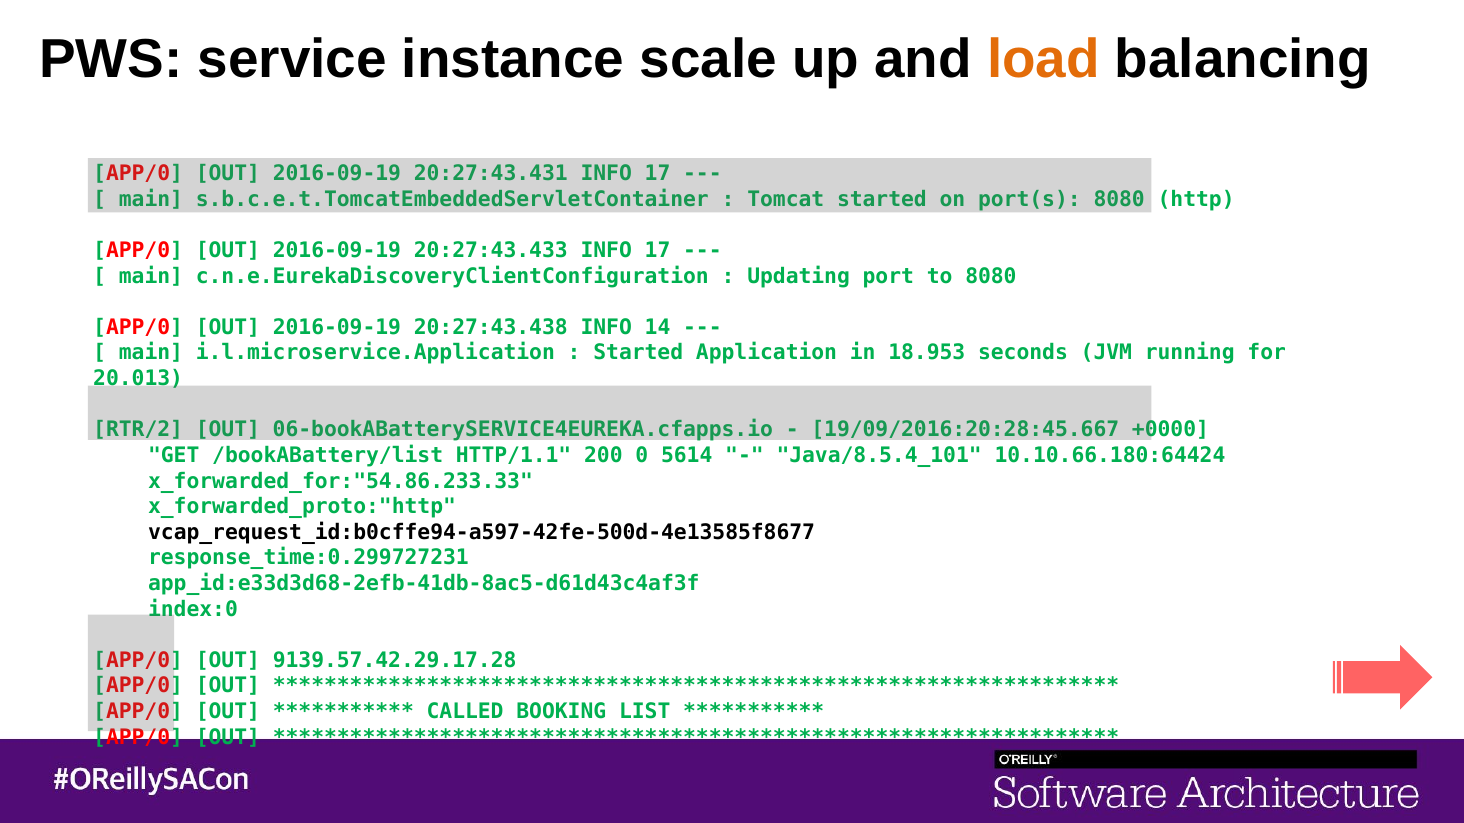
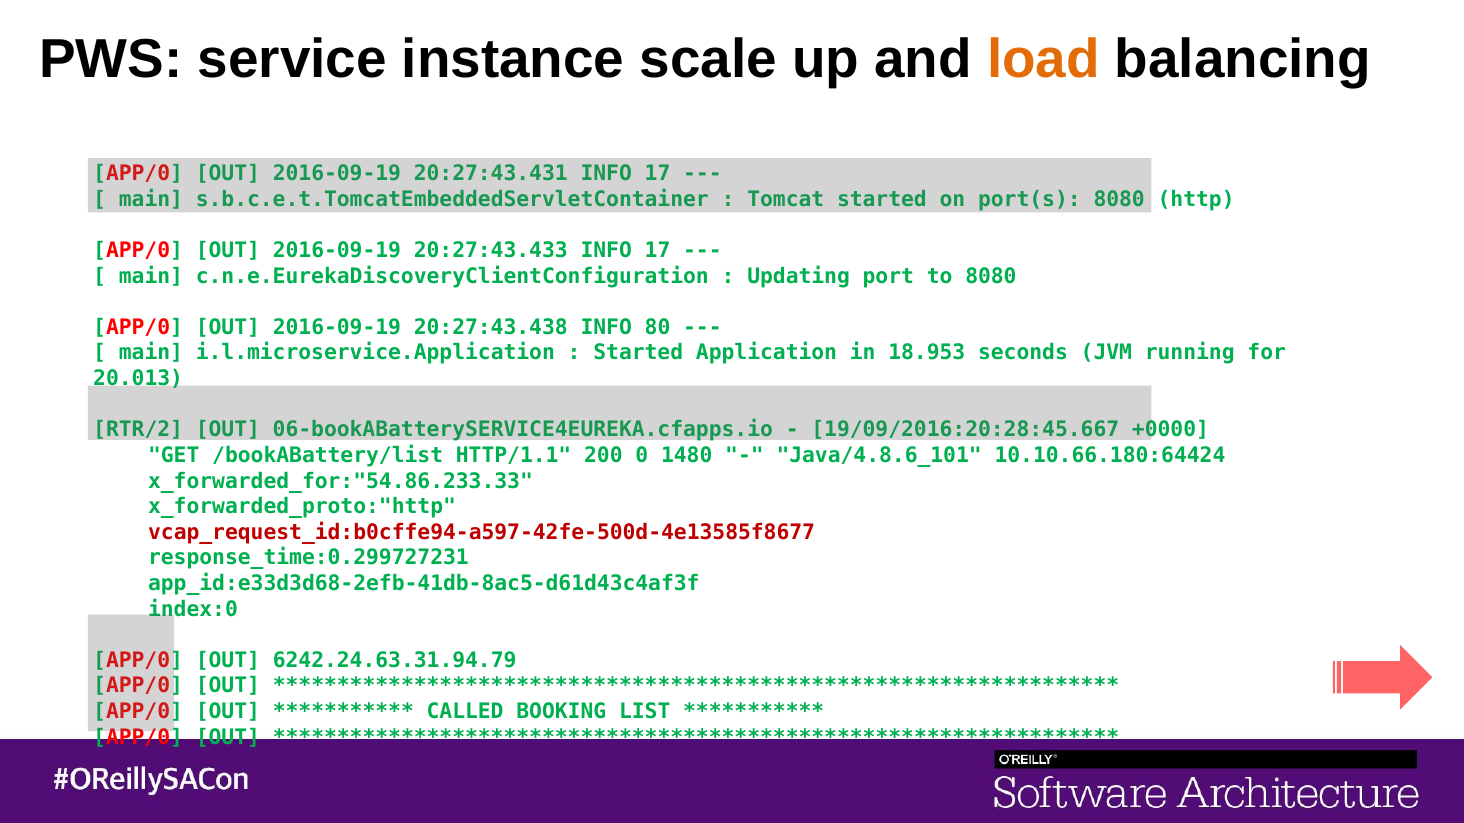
14: 14 -> 80 (658, 327)
5614: 5614 -> 1480 (687, 456)
Java/8.5.4_101: Java/8.5.4_101 -> Java/4.8.6_101 (879, 456)
vcap_request_id:b0cffe94-a597-42fe-500d-4e13585f8677 colour: black -> red (482, 533)
9139.57.42.29.17.28: 9139.57.42.29.17.28 -> 6242.24.63.31.94.79 (395, 661)
